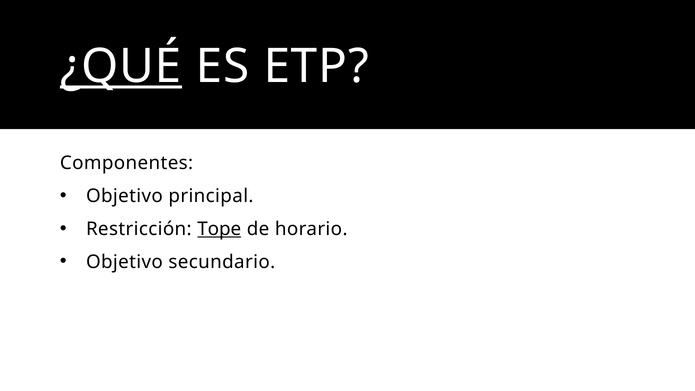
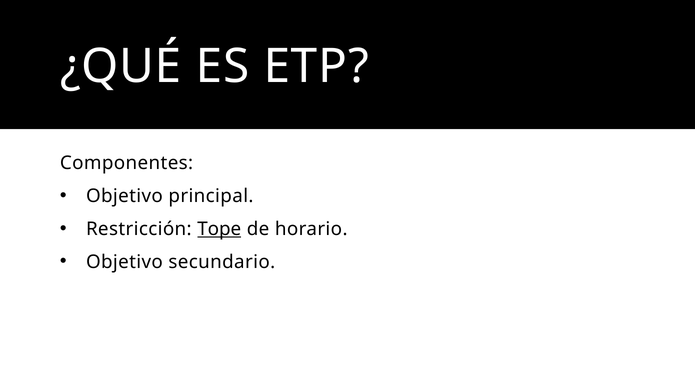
¿QUÉ underline: present -> none (121, 66)
